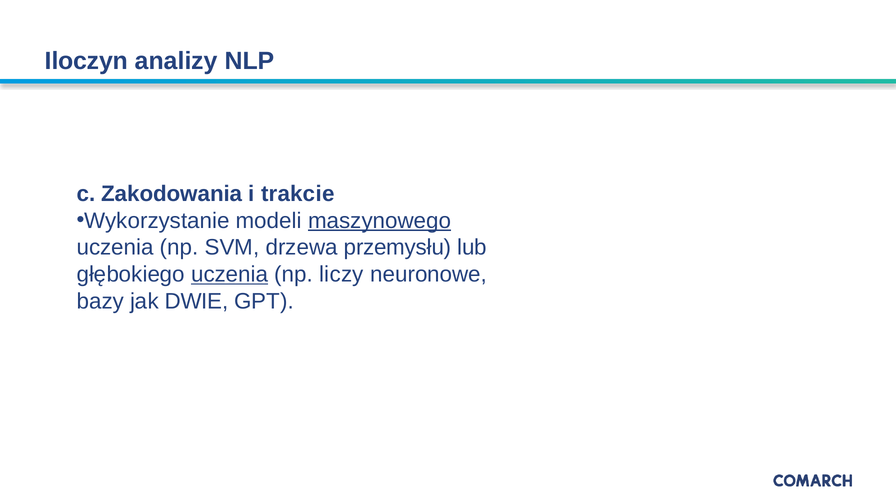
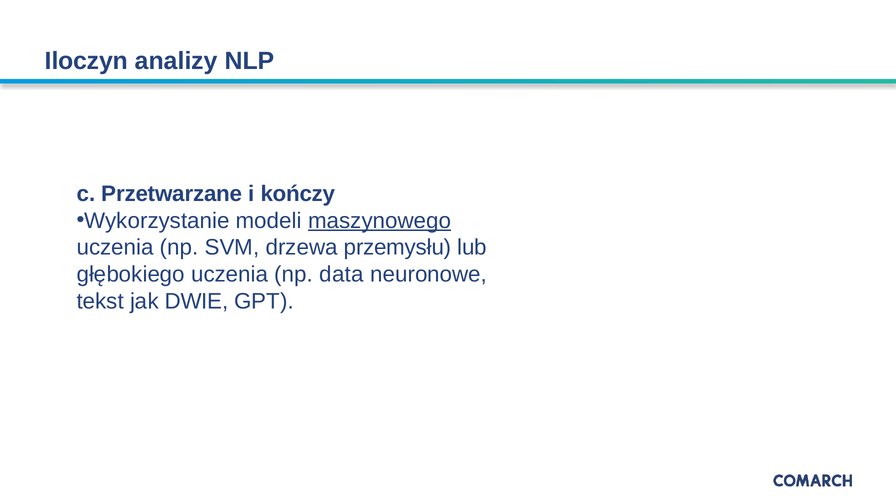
Zakodowania: Zakodowania -> Przetwarzane (172, 194)
trakcie: trakcie -> kończy (298, 194)
uczenia underline: present -> none (230, 274)
liczy: liczy -> data (341, 274)
bazy: bazy -> tekst (100, 301)
